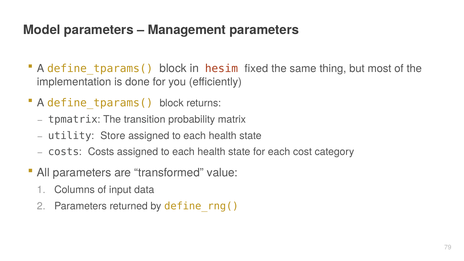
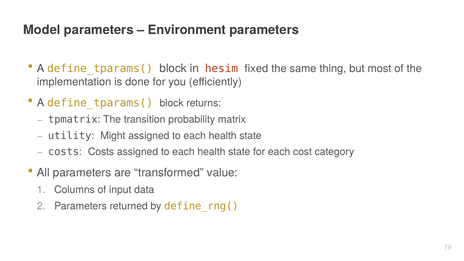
Management: Management -> Environment (187, 30)
Store: Store -> Might (113, 136)
